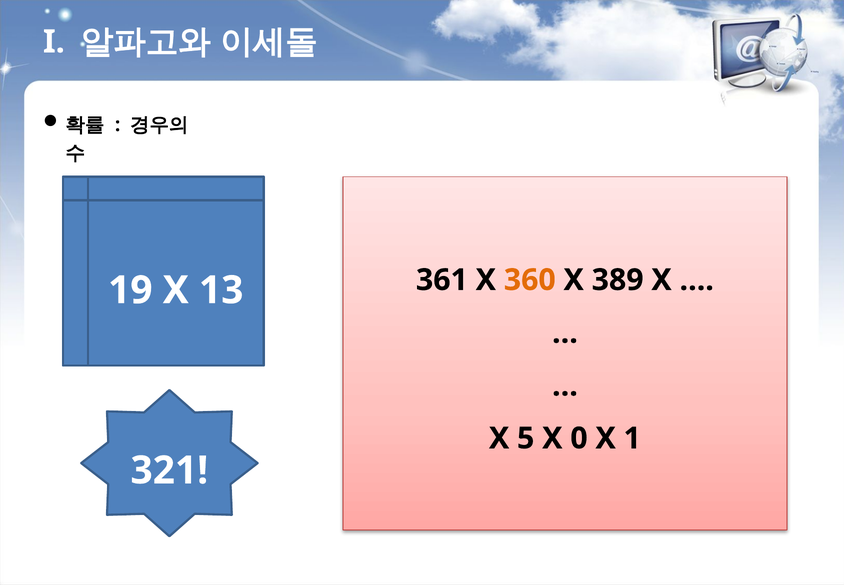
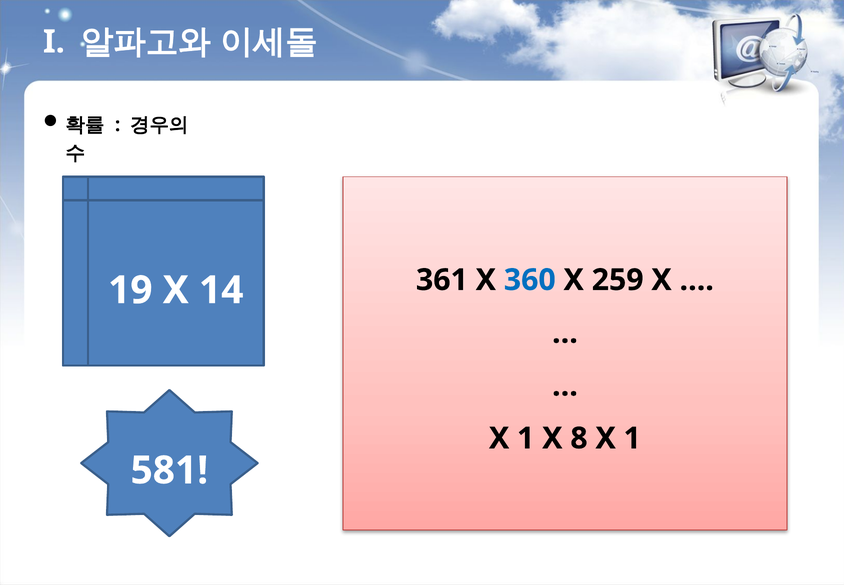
13: 13 -> 14 (221, 290)
360 colour: orange -> blue (530, 280)
389: 389 -> 259 (618, 280)
5: 5 -> 1 (526, 438)
0: 0 -> 8 (579, 438)
321: 321 -> 581 (169, 470)
